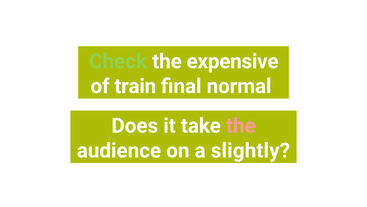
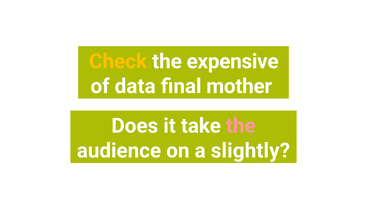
Check colour: light green -> yellow (118, 61)
train: train -> data (135, 86)
normal: normal -> mother (239, 86)
